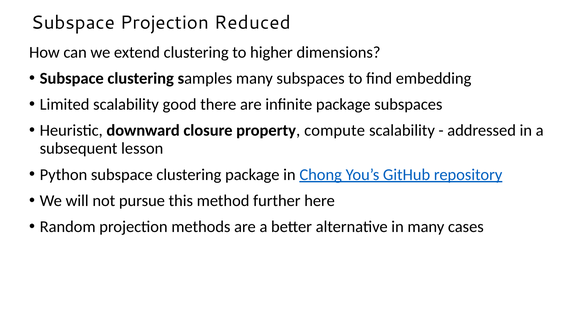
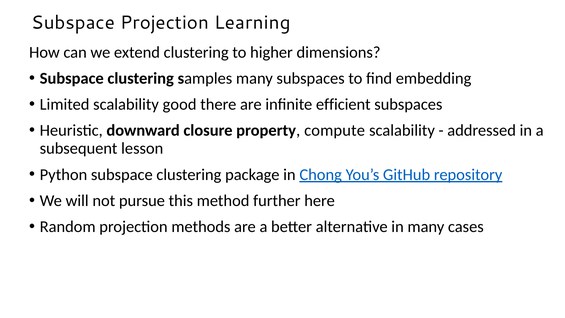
Reduced: Reduced -> Learning (252, 22)
infinite package: package -> efficient (343, 104)
